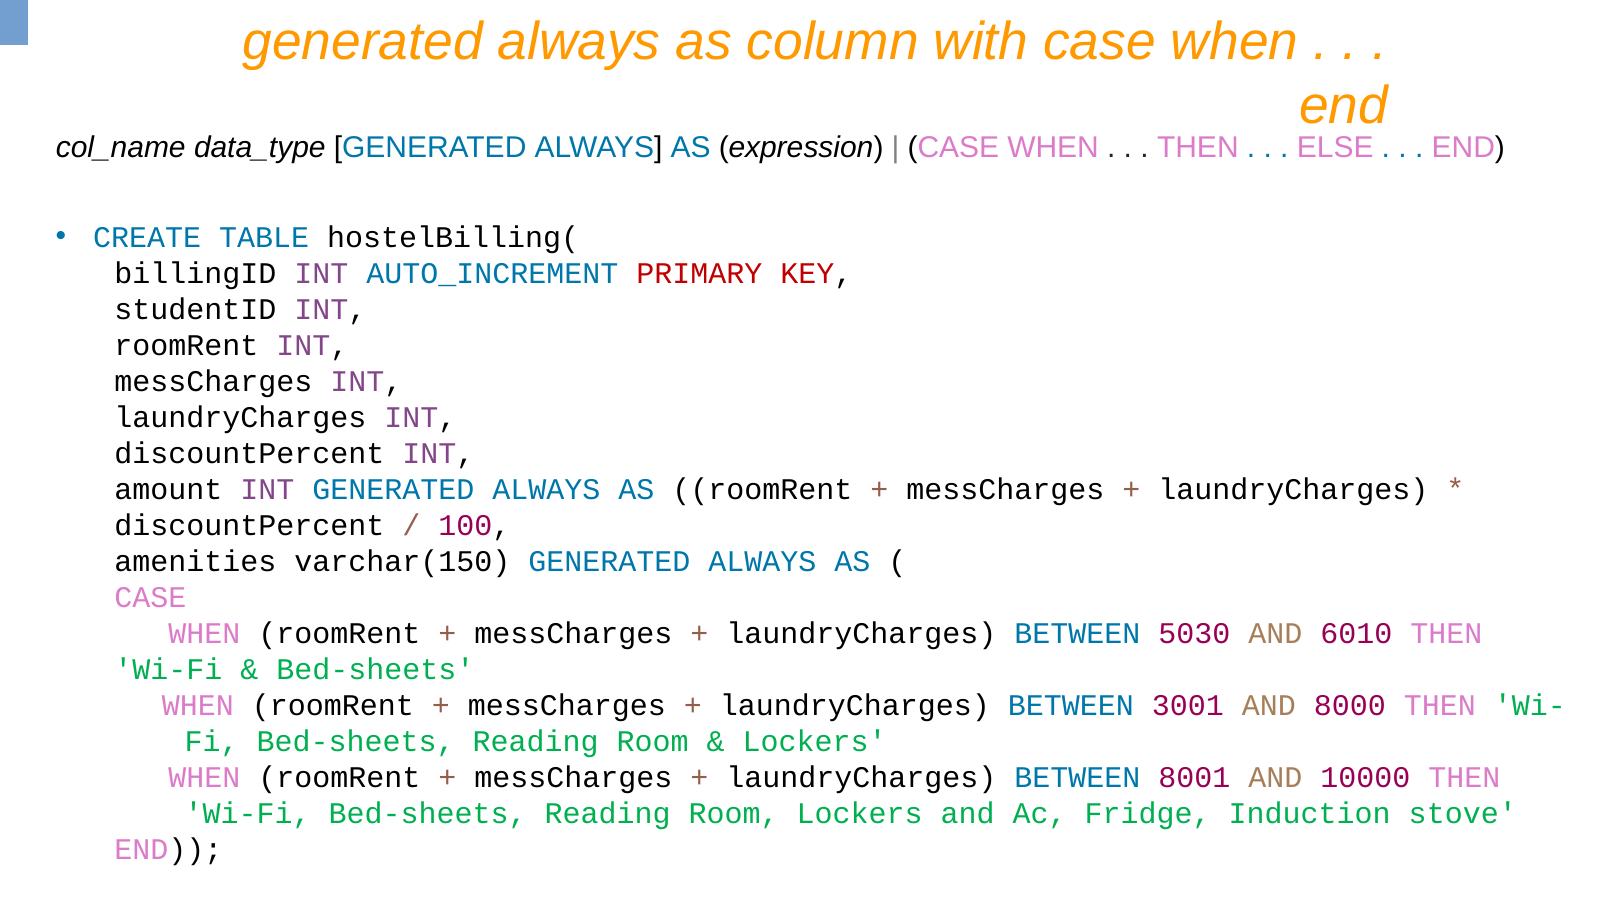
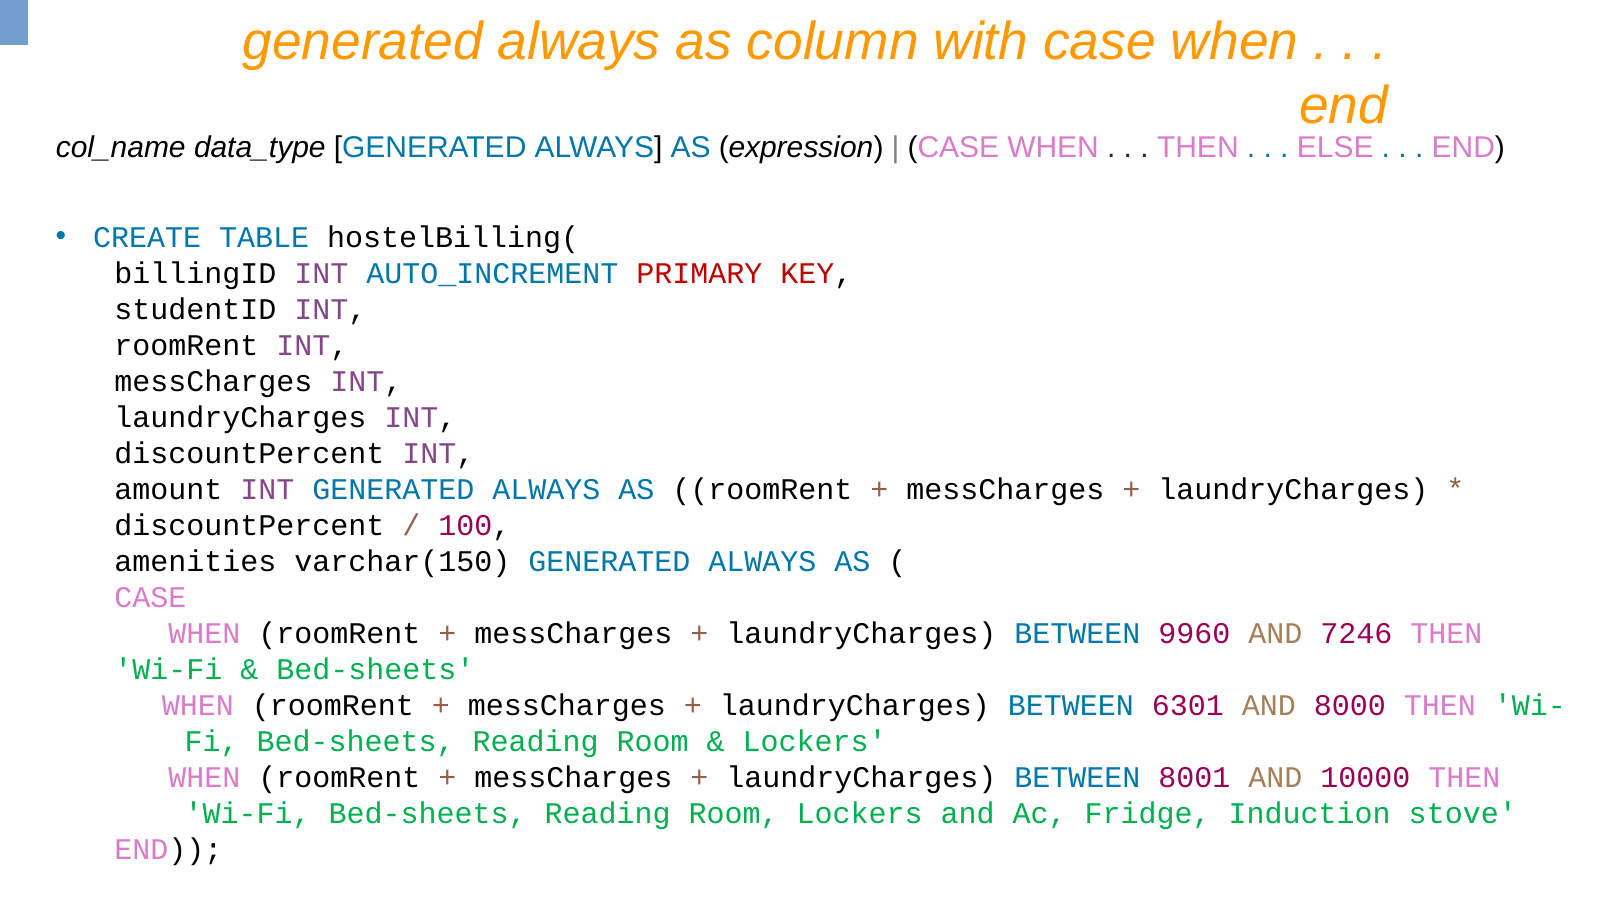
5030: 5030 -> 9960 (1194, 633)
6010: 6010 -> 7246 (1356, 633)
3001: 3001 -> 6301 (1188, 705)
